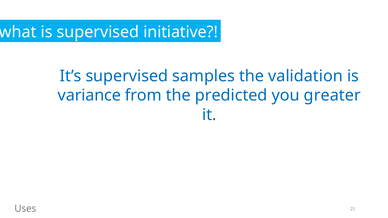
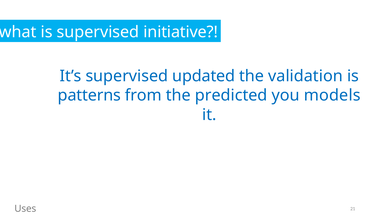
samples: samples -> updated (204, 76)
variance: variance -> patterns (89, 95)
greater: greater -> models (332, 95)
